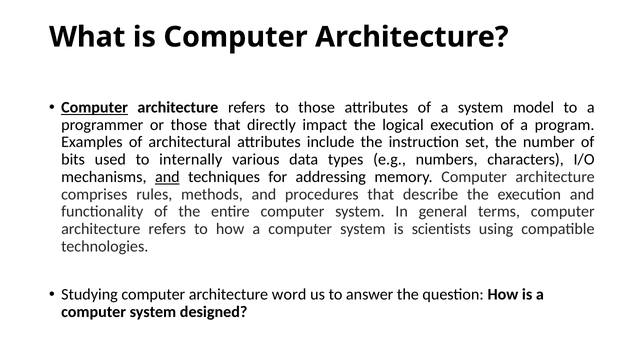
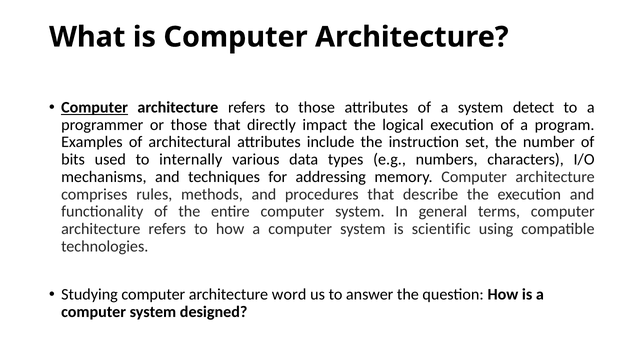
model: model -> detect (534, 107)
and underline: present -> none (167, 177)
scientists: scientists -> scientific (441, 229)
